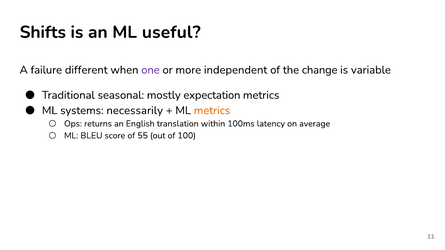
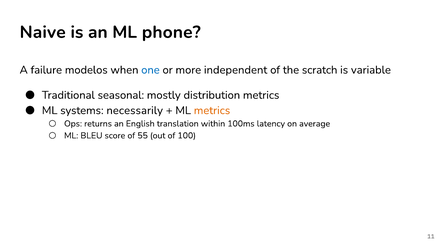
Shifts: Shifts -> Naive (43, 32)
useful: useful -> phone (171, 32)
different: different -> modelos (86, 70)
one colour: purple -> blue (150, 70)
change: change -> scratch (320, 70)
expectation: expectation -> distribution (212, 95)
